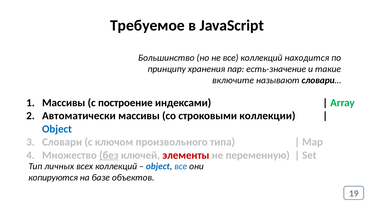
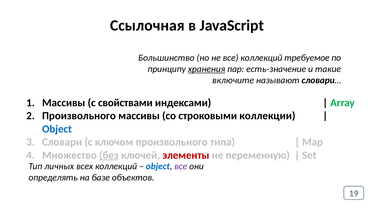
Требуемое: Требуемое -> Ссылочная (147, 25)
находится: находится -> требуемое (307, 58)
хранения underline: none -> present (207, 69)
построение: построение -> свойствами (125, 102)
Автоматически: Автоматически -> Произвольного (79, 115)
все colour: blue -> purple (181, 166)
копируются: копируются -> определять (53, 177)
